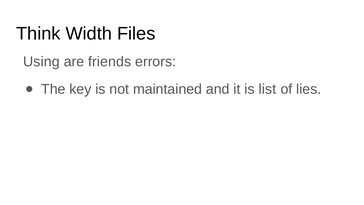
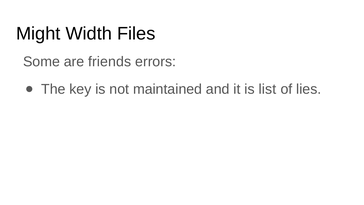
Think: Think -> Might (38, 34)
Using: Using -> Some (41, 62)
